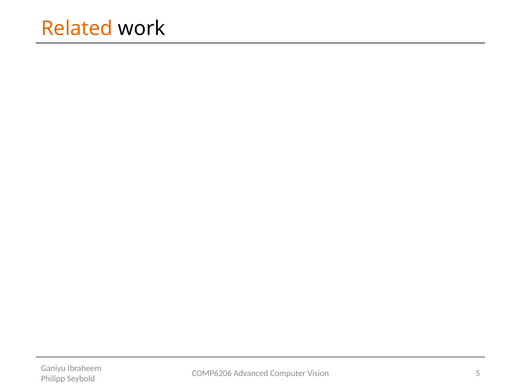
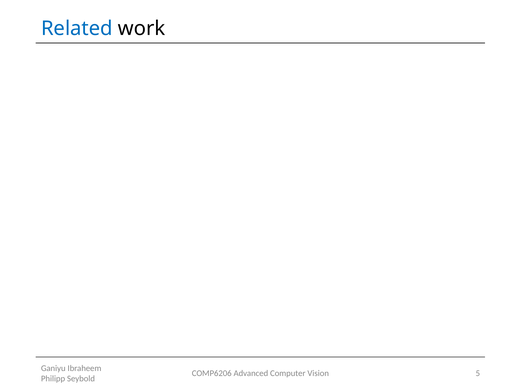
Related colour: orange -> blue (77, 29)
